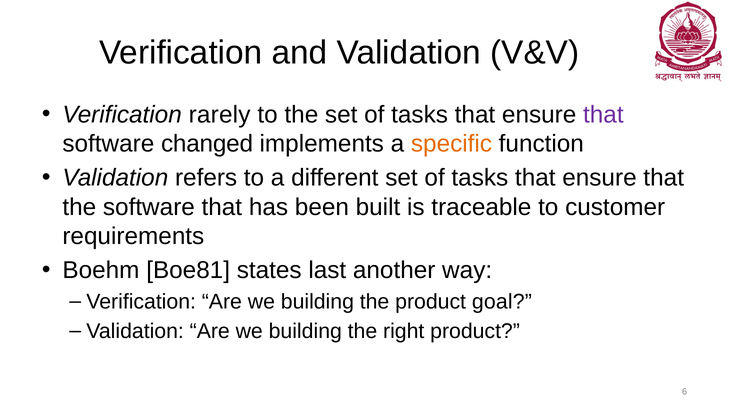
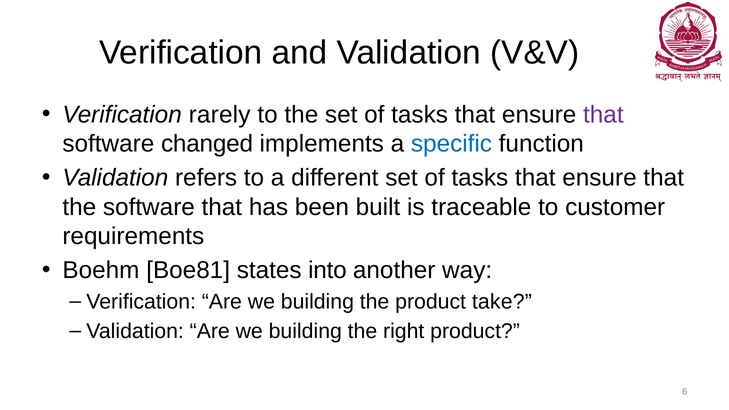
specific colour: orange -> blue (451, 144)
last: last -> into (327, 270)
goal: goal -> take (502, 302)
